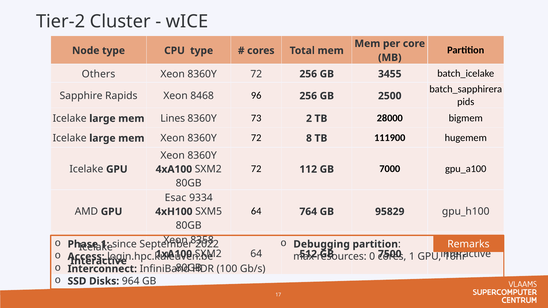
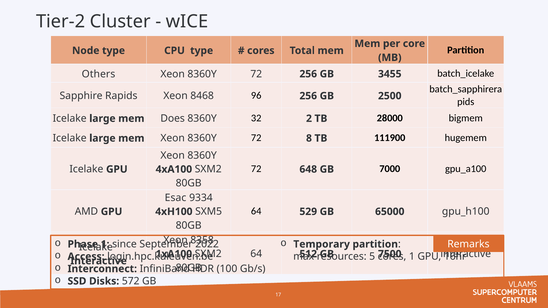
Lines: Lines -> Does (173, 119)
73: 73 -> 32 (256, 118)
112: 112 -> 648 (308, 169)
764: 764 -> 529 (308, 212)
95829: 95829 -> 65000 (390, 212)
Debugging: Debugging -> Temporary (322, 244)
0: 0 -> 5 (372, 257)
964: 964 -> 572 (131, 281)
